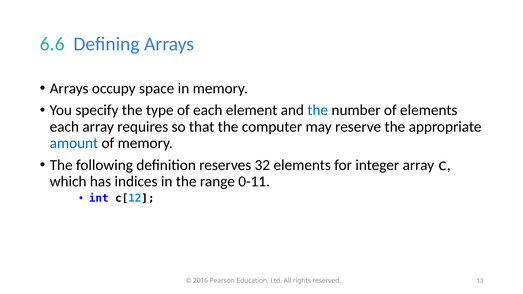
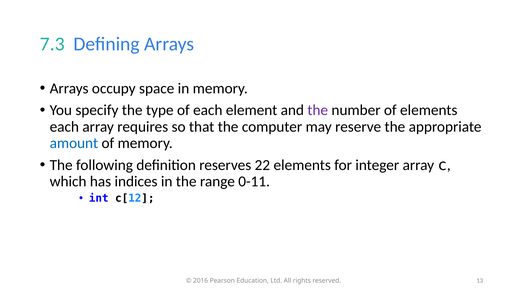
6.6: 6.6 -> 7.3 (52, 44)
the colour: blue -> purple (318, 110)
32: 32 -> 22 (262, 165)
